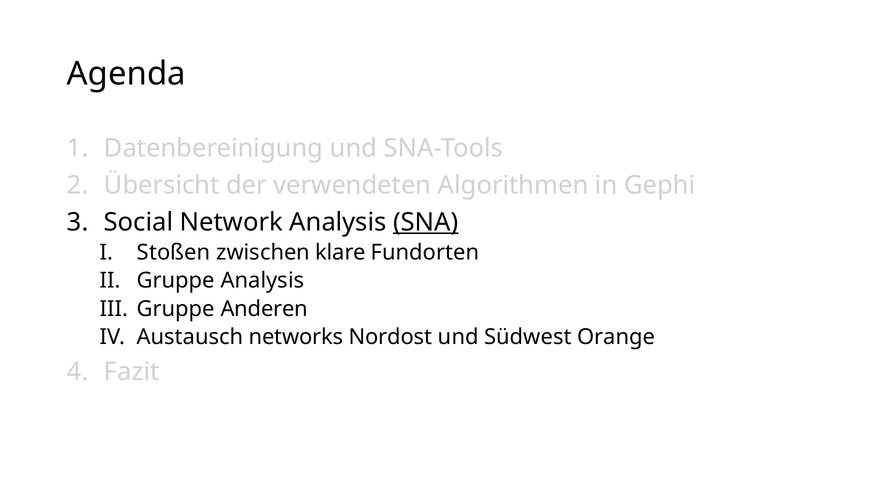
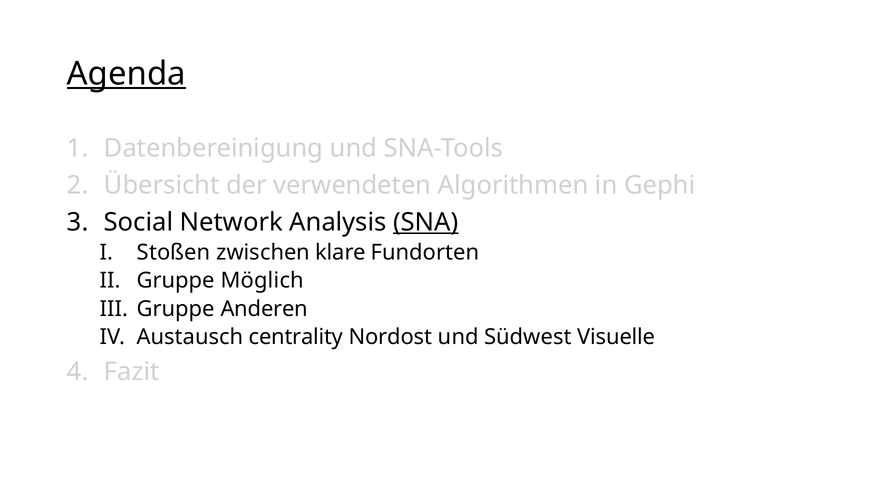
Agenda underline: none -> present (126, 74)
Gruppe Analysis: Analysis -> Möglich (262, 281)
networks: networks -> centrality (296, 337)
Orange: Orange -> Visuelle (616, 337)
